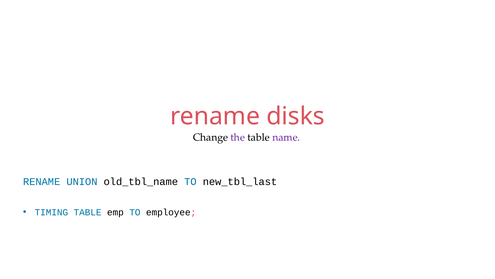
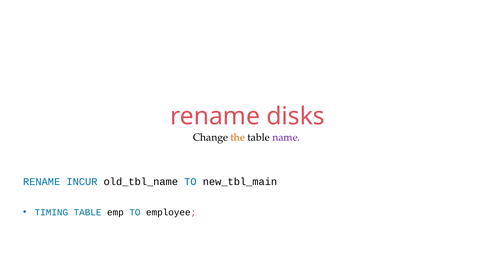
the colour: purple -> orange (238, 137)
UNION: UNION -> INCUR (82, 182)
new_tbl_last: new_tbl_last -> new_tbl_main (240, 182)
